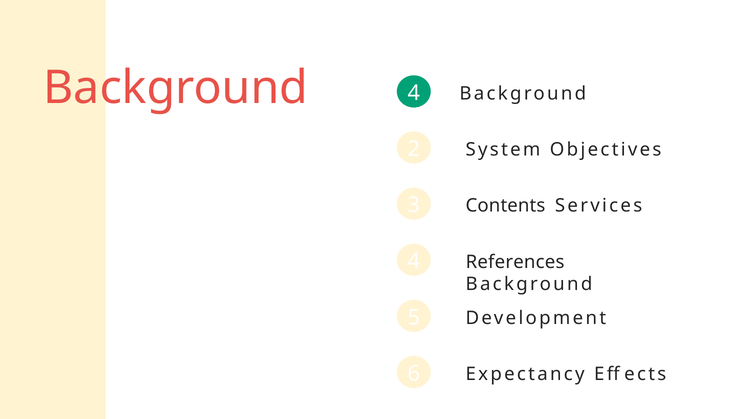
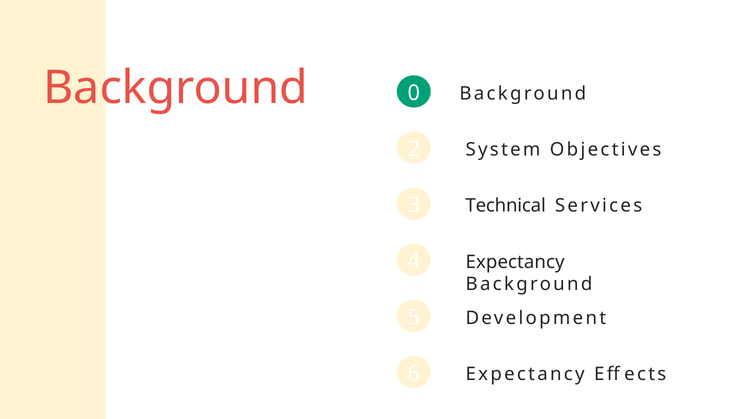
Background 4: 4 -> 0 (414, 93)
Contents: Contents -> Technical (506, 206)
4 References: References -> Expectancy (515, 262)
